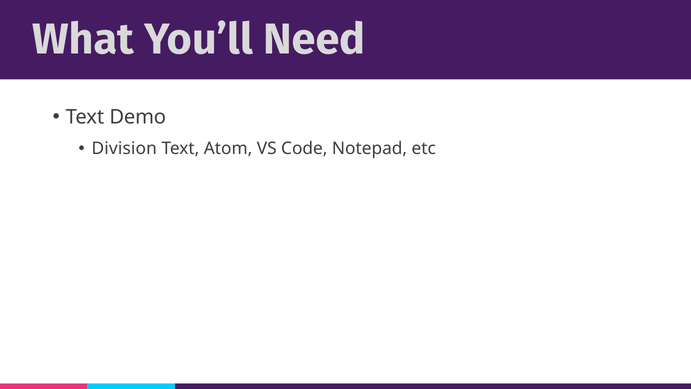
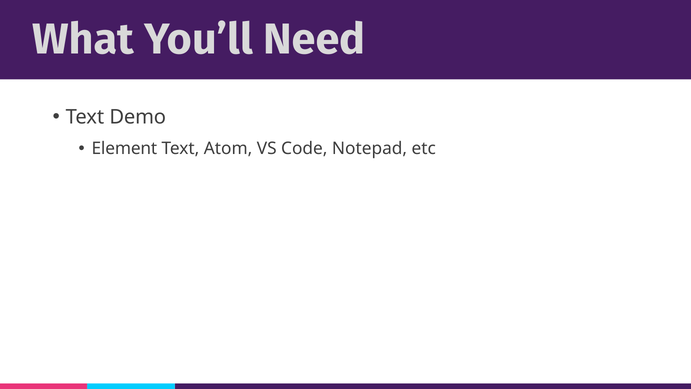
Division: Division -> Element (124, 149)
